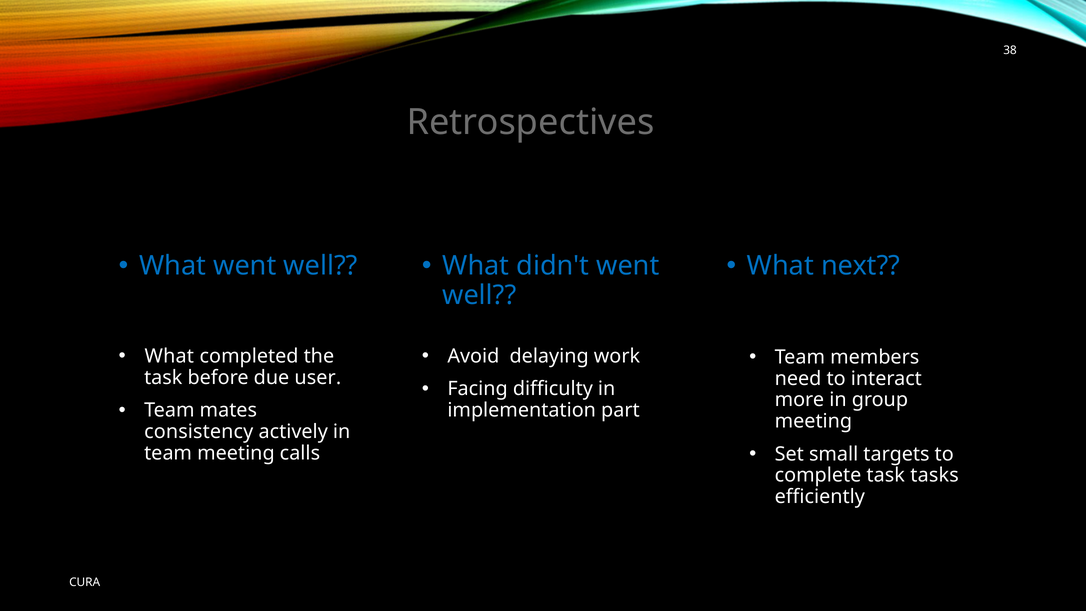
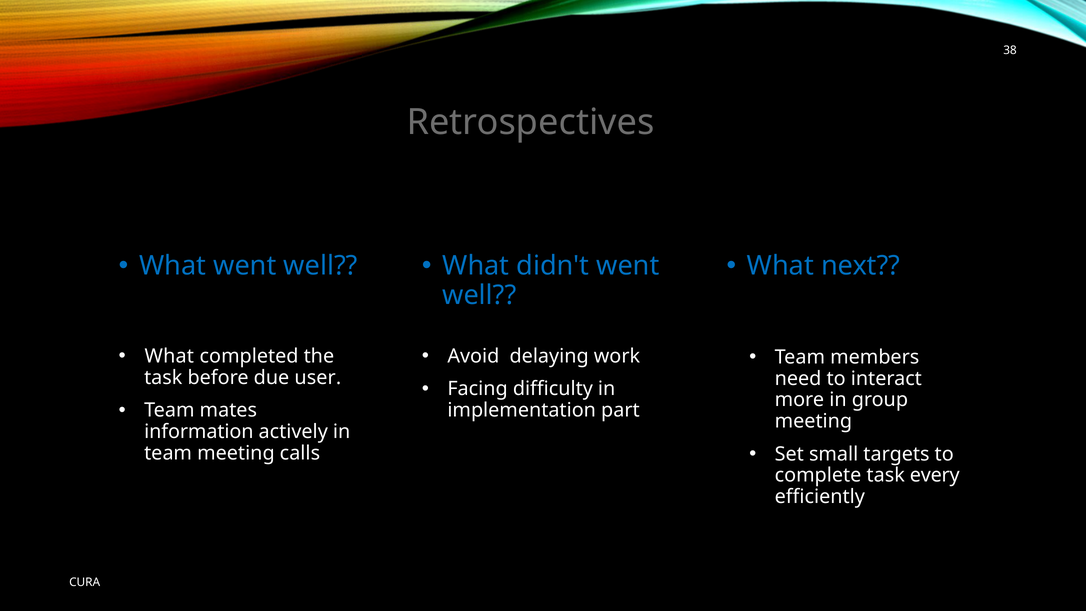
consistency: consistency -> information (199, 432)
tasks: tasks -> every (935, 475)
